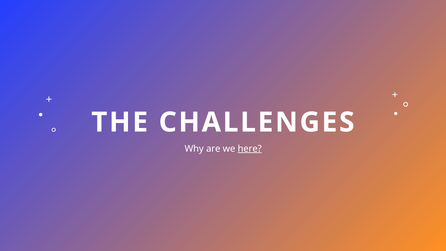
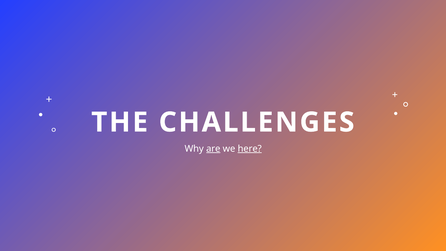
are underline: none -> present (213, 149)
